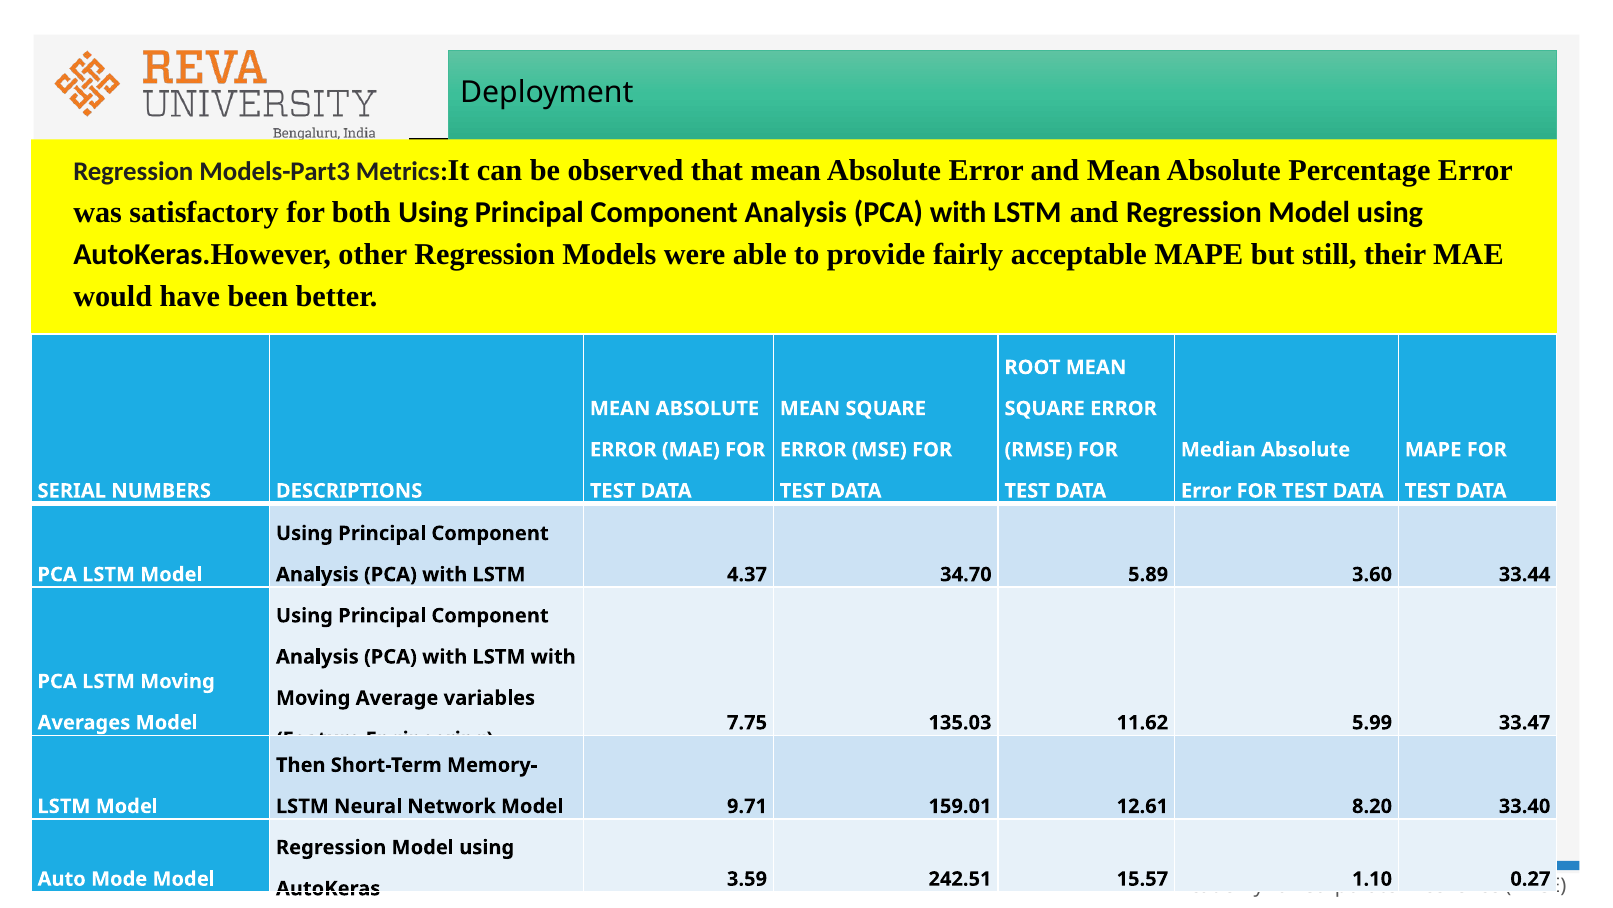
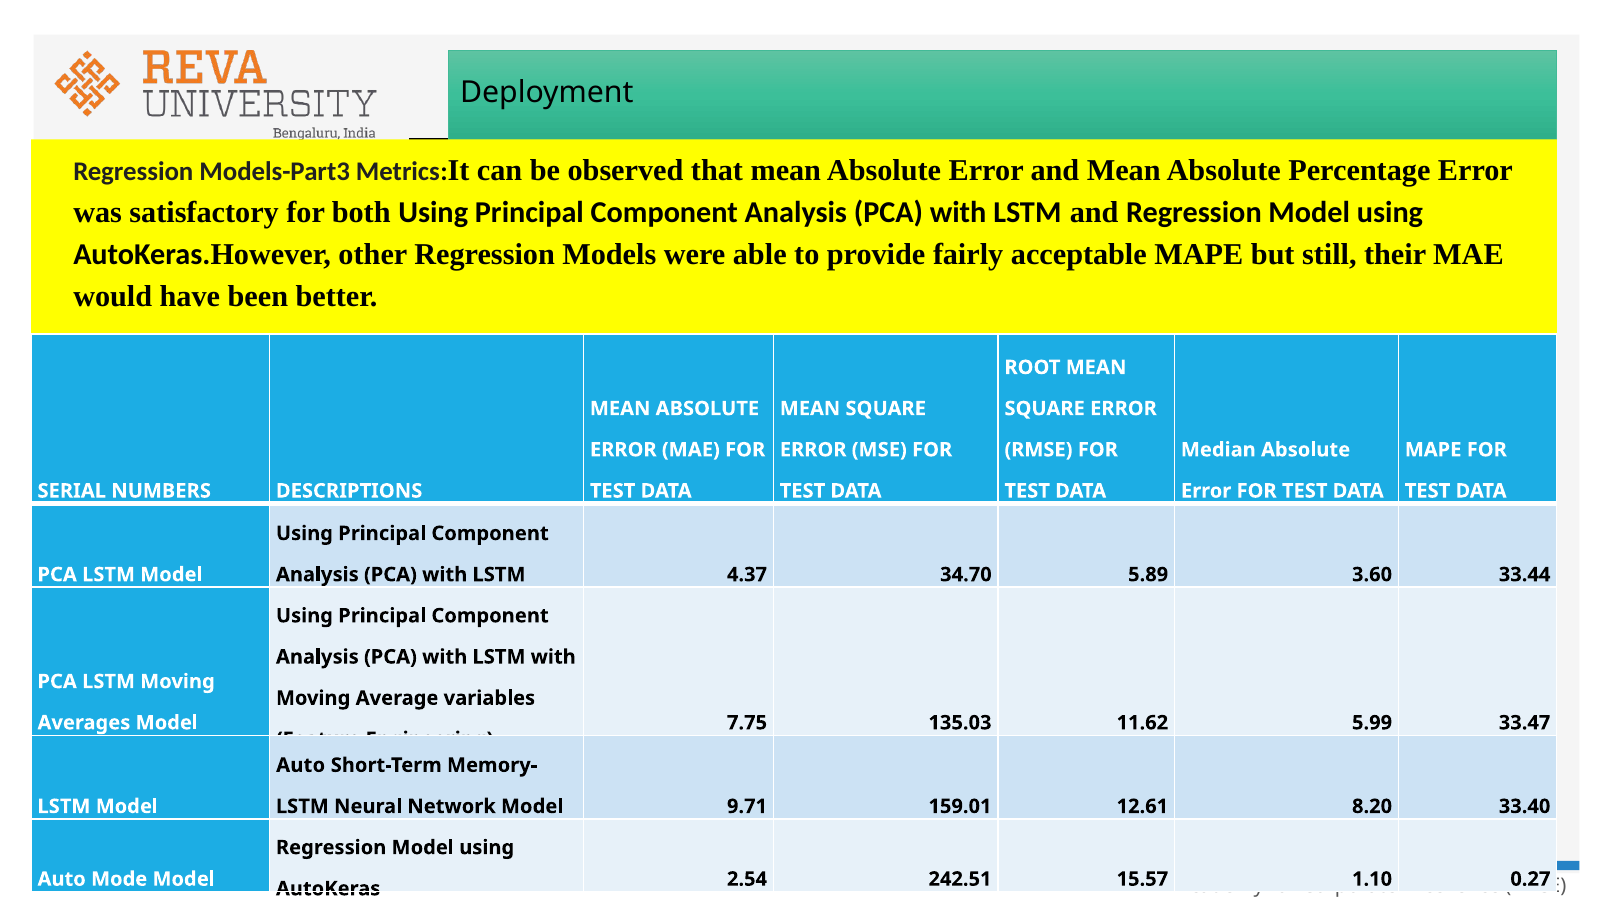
Then: Then -> Auto (301, 765)
3.59: 3.59 -> 2.54 (747, 878)
